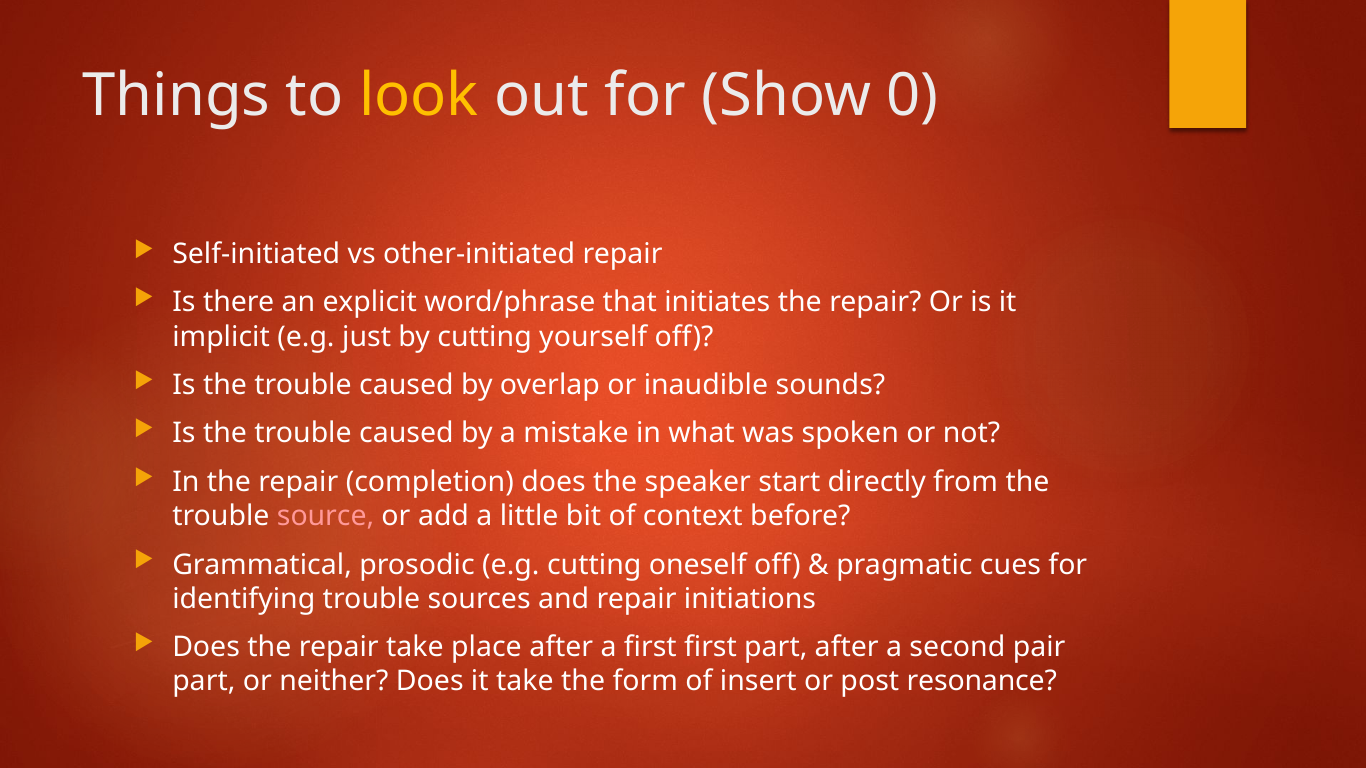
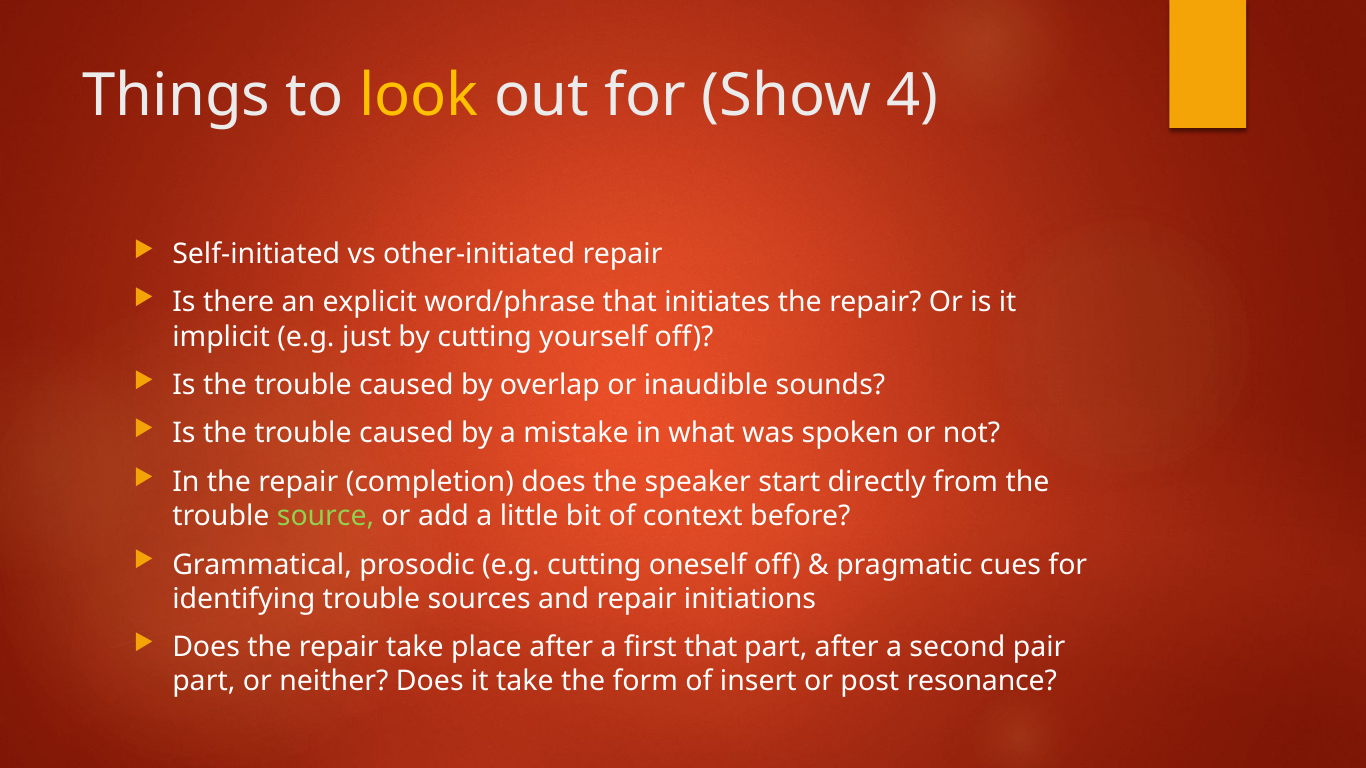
0: 0 -> 4 (913, 96)
source colour: pink -> light green (326, 516)
first first: first -> that (711, 648)
